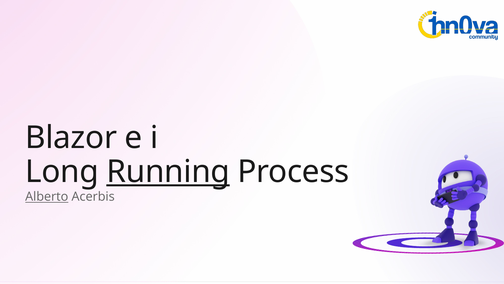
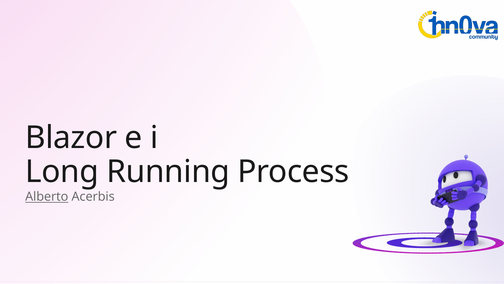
Running underline: present -> none (168, 171)
